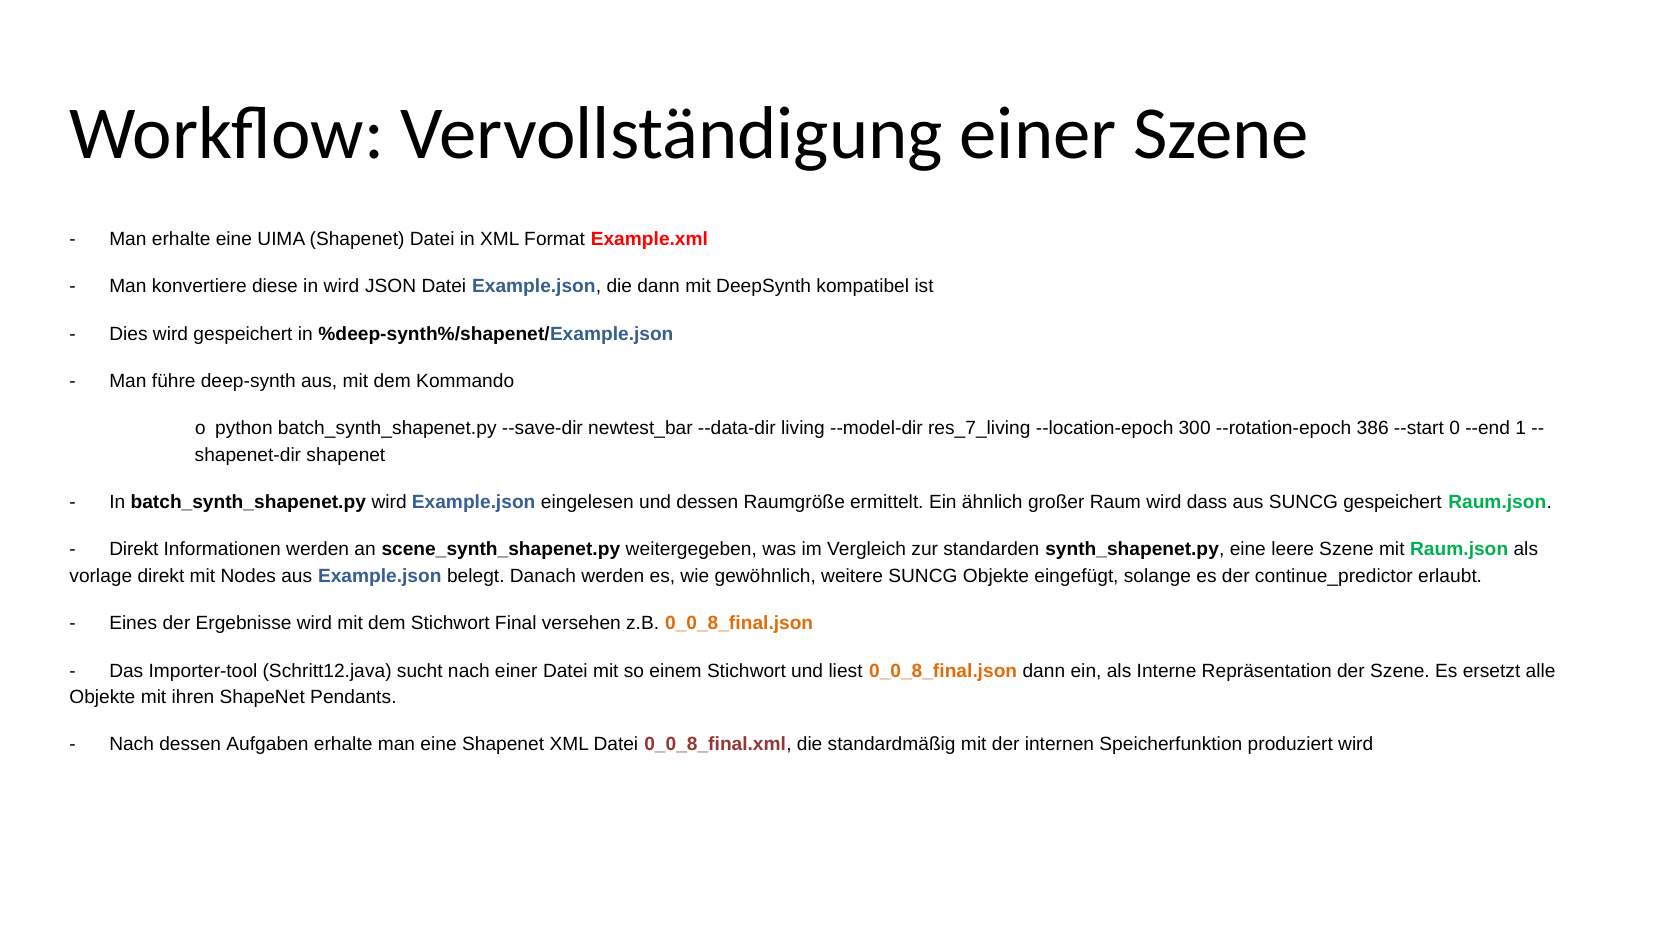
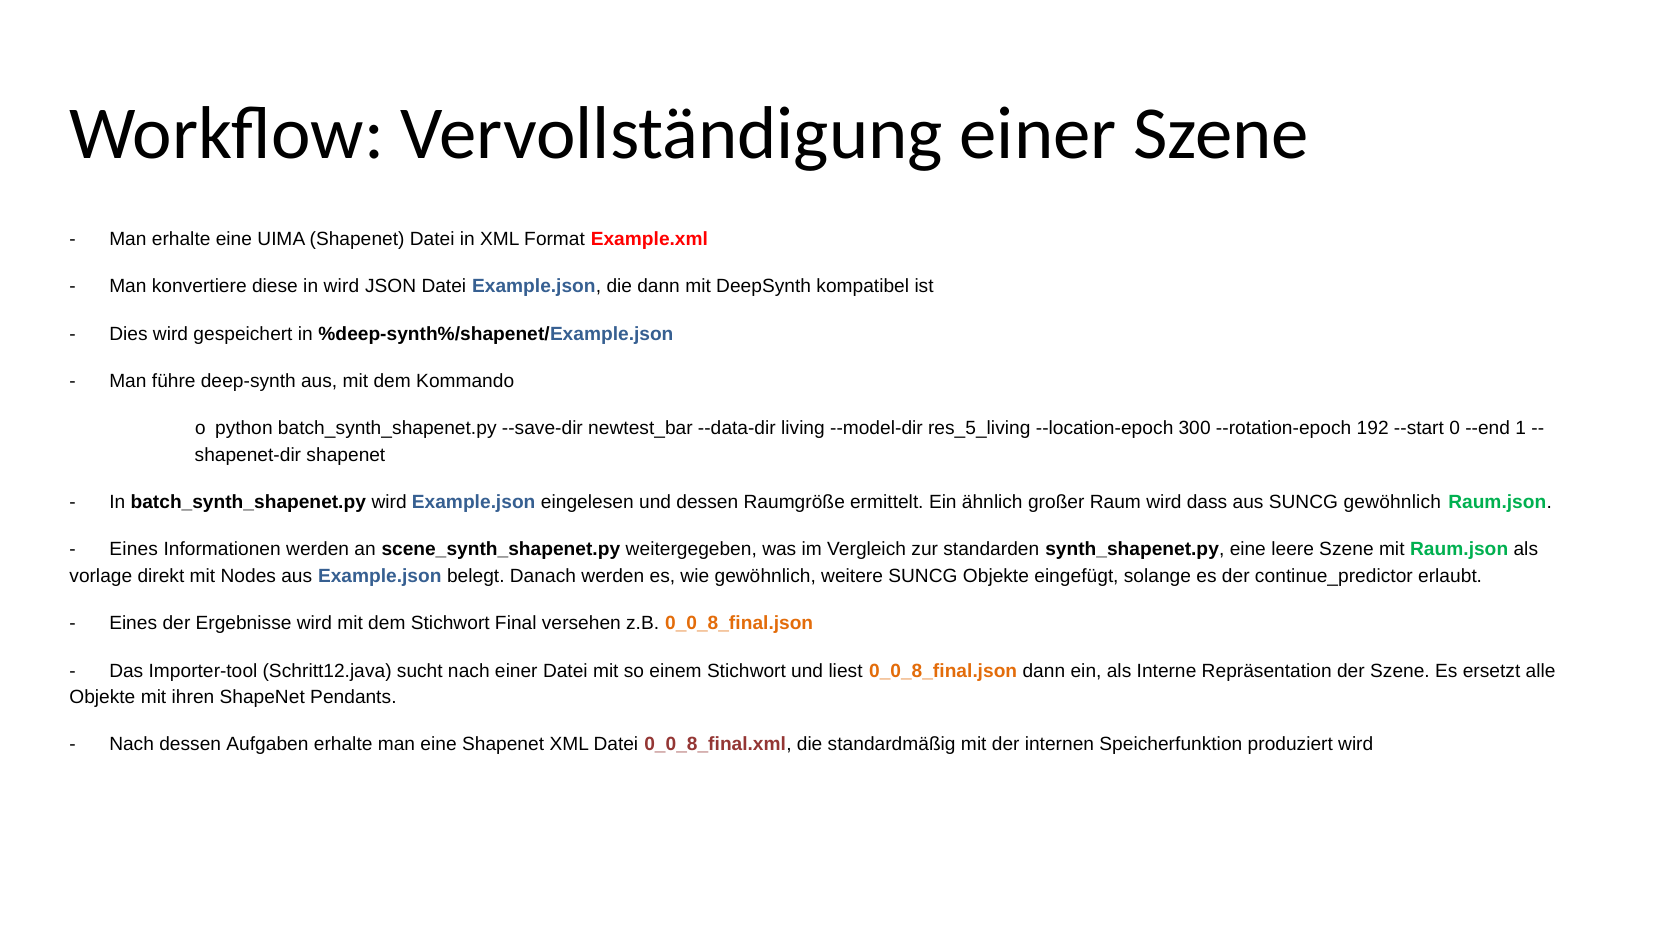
res_7_living: res_7_living -> res_5_living (979, 429)
386: 386 -> 192 (1373, 429)
SUNCG gespeichert: gespeichert -> gewöhnlich (1392, 502)
Direkt: Direkt -> Eines (134, 550)
